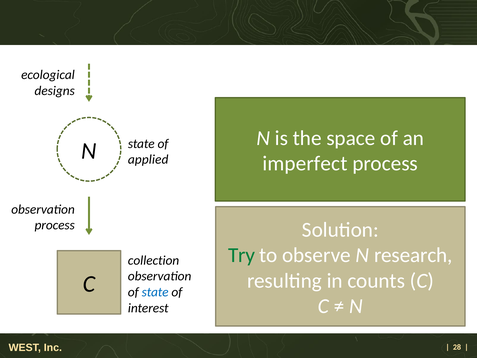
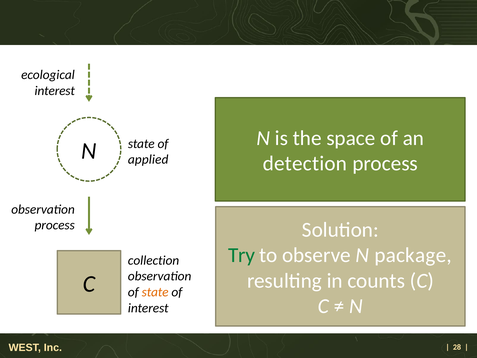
designs: designs -> interest (55, 91)
imperfect: imperfect -> detection (305, 163)
research: research -> package (413, 255)
state colour: blue -> orange (155, 292)
